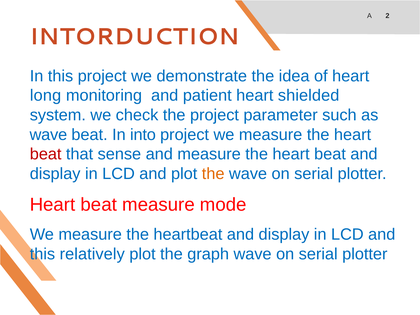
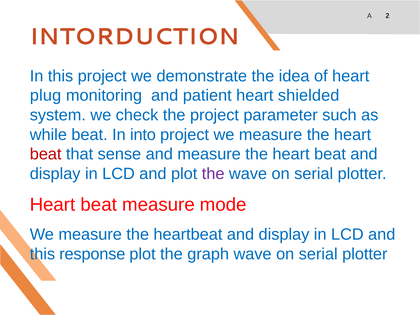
long: long -> plug (46, 96)
wave: wave -> while (48, 135)
the colour: orange -> purple (213, 174)
relatively: relatively -> response (92, 254)
